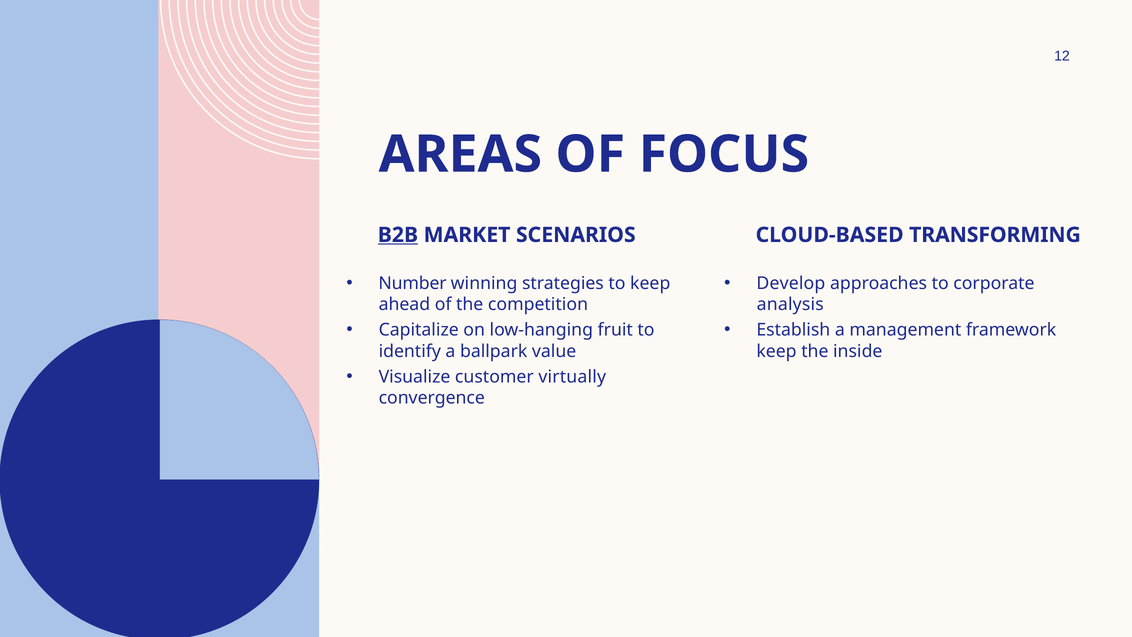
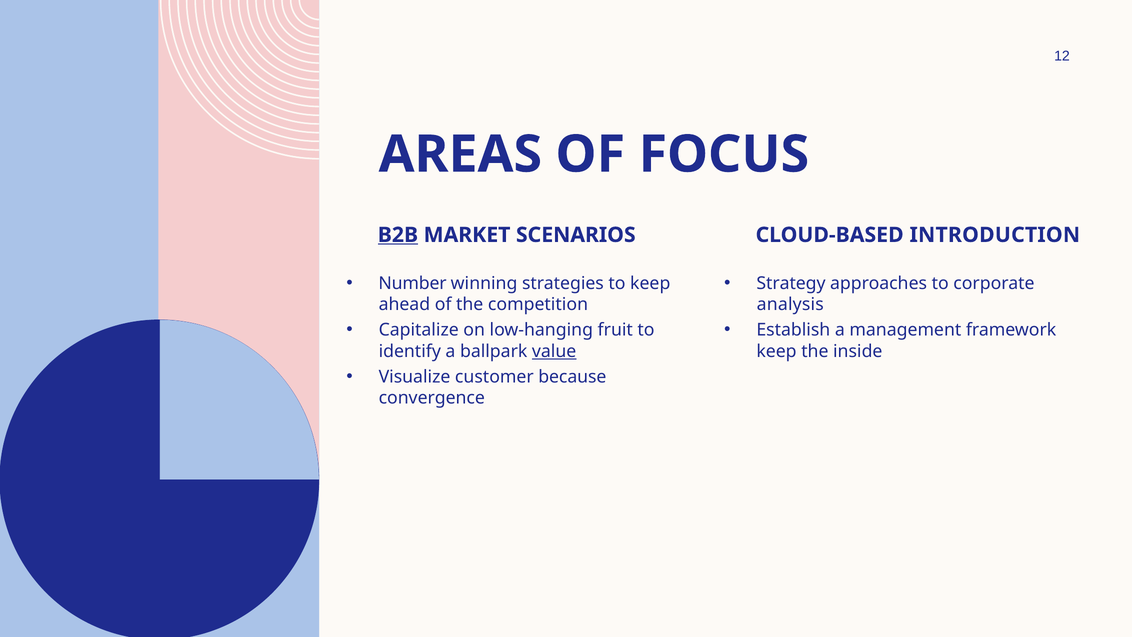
TRANSFORMING: TRANSFORMING -> INTRODUCTION (995, 235)
Develop: Develop -> Strategy (791, 283)
value underline: none -> present (554, 351)
virtually: virtually -> because (572, 377)
